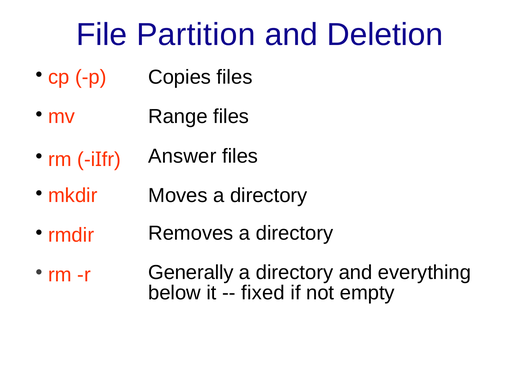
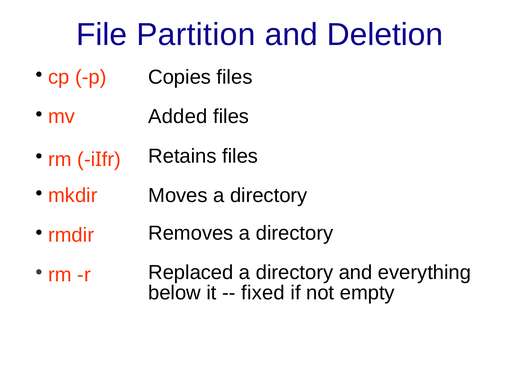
Range: Range -> Added (178, 117)
Answer: Answer -> Retains (182, 156)
Generally: Generally -> Replaced (191, 273)
